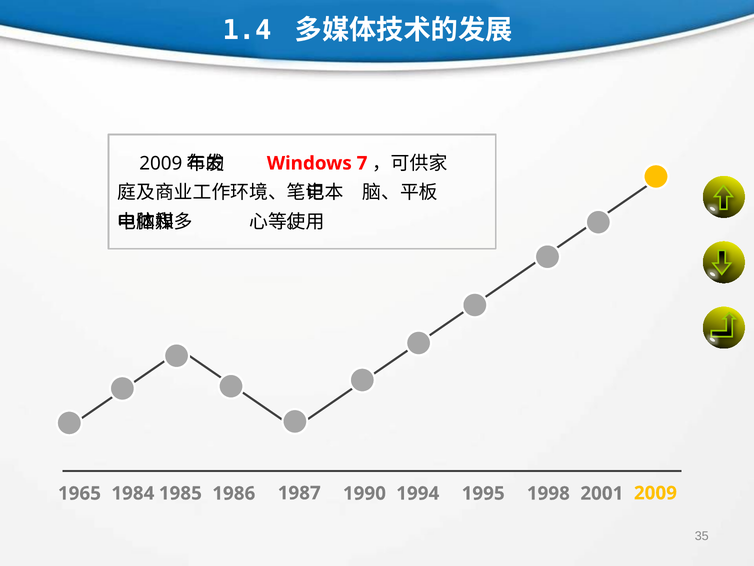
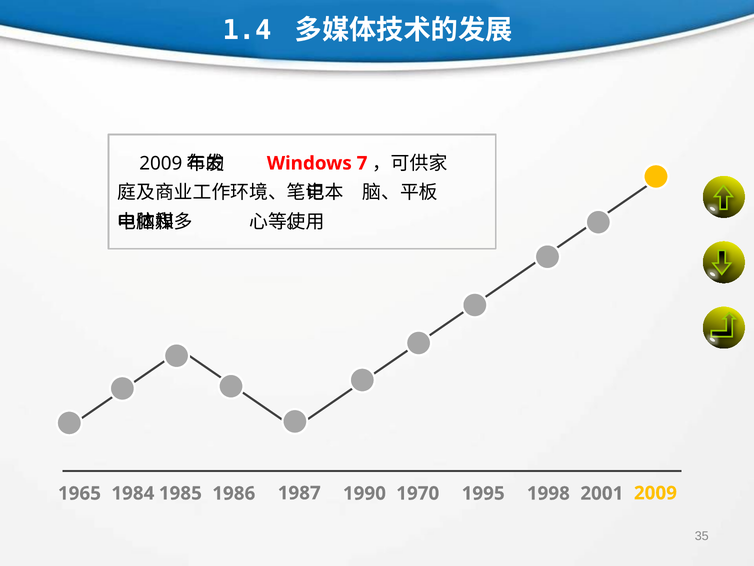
1994: 1994 -> 1970 (418, 493)
